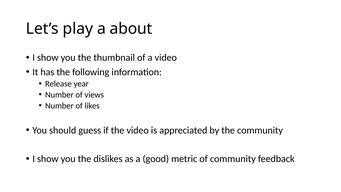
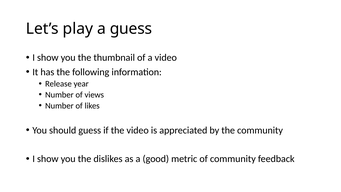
a about: about -> guess (131, 29)
